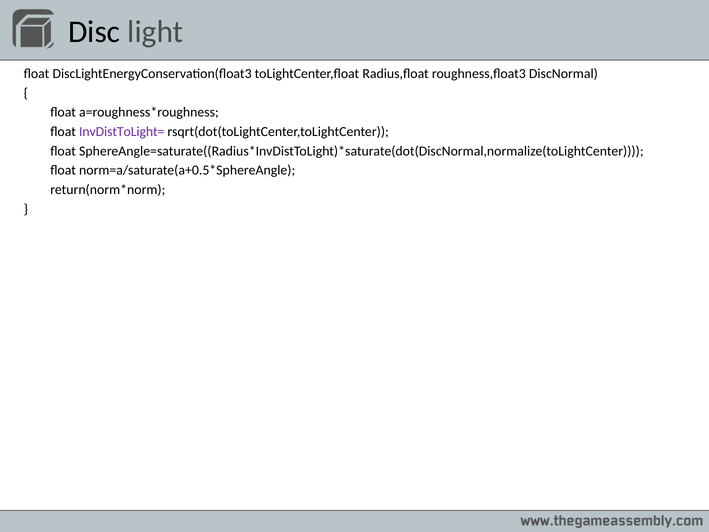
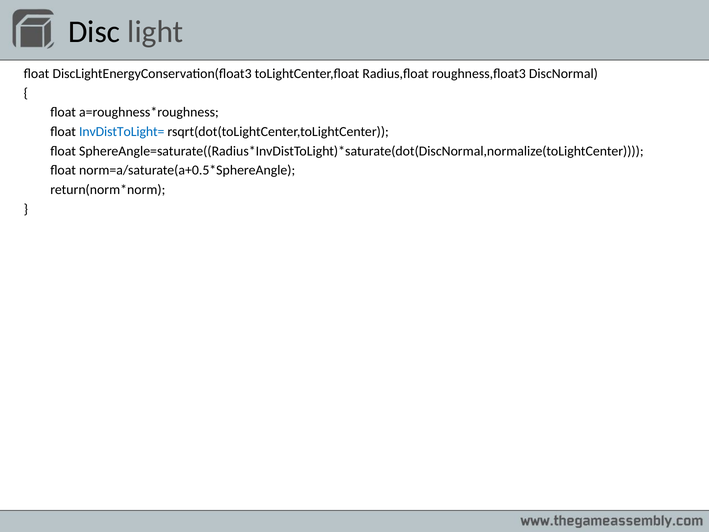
InvDistToLight= colour: purple -> blue (122, 132)
